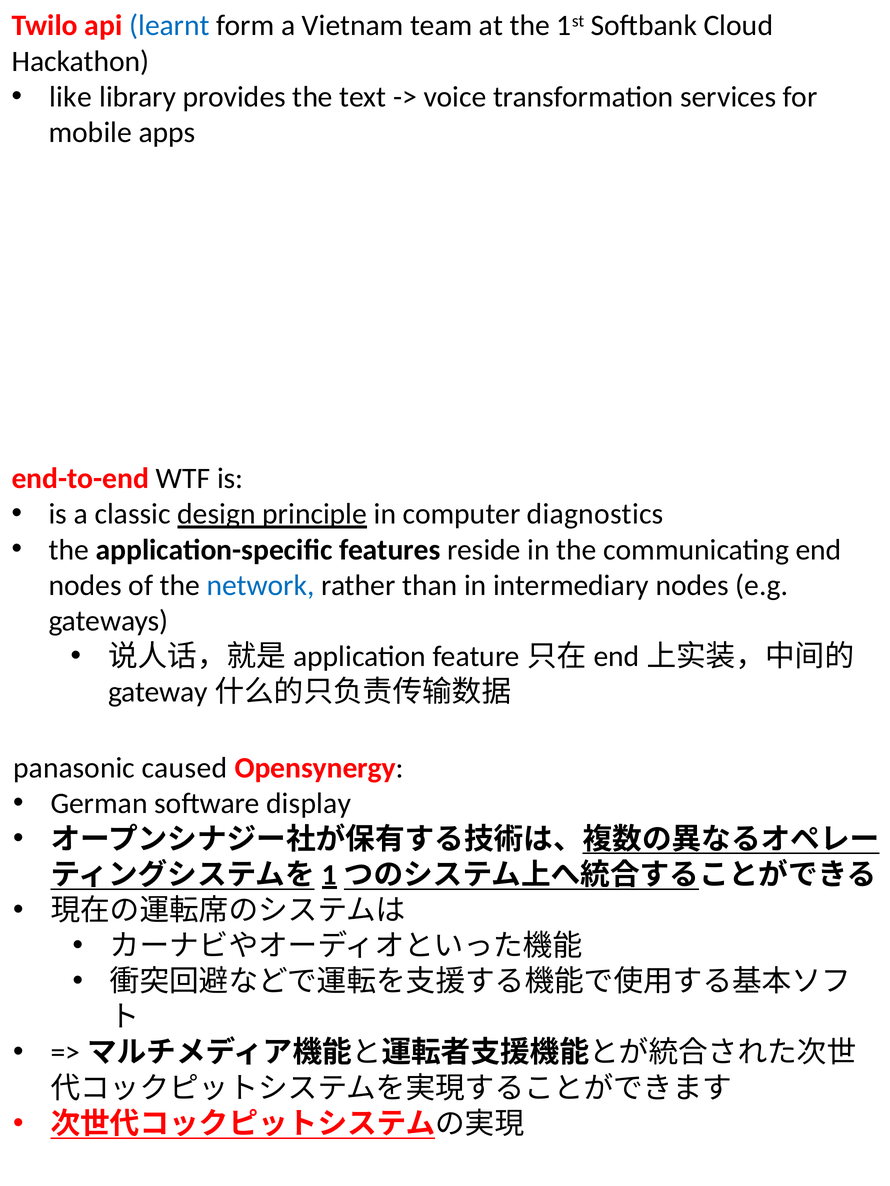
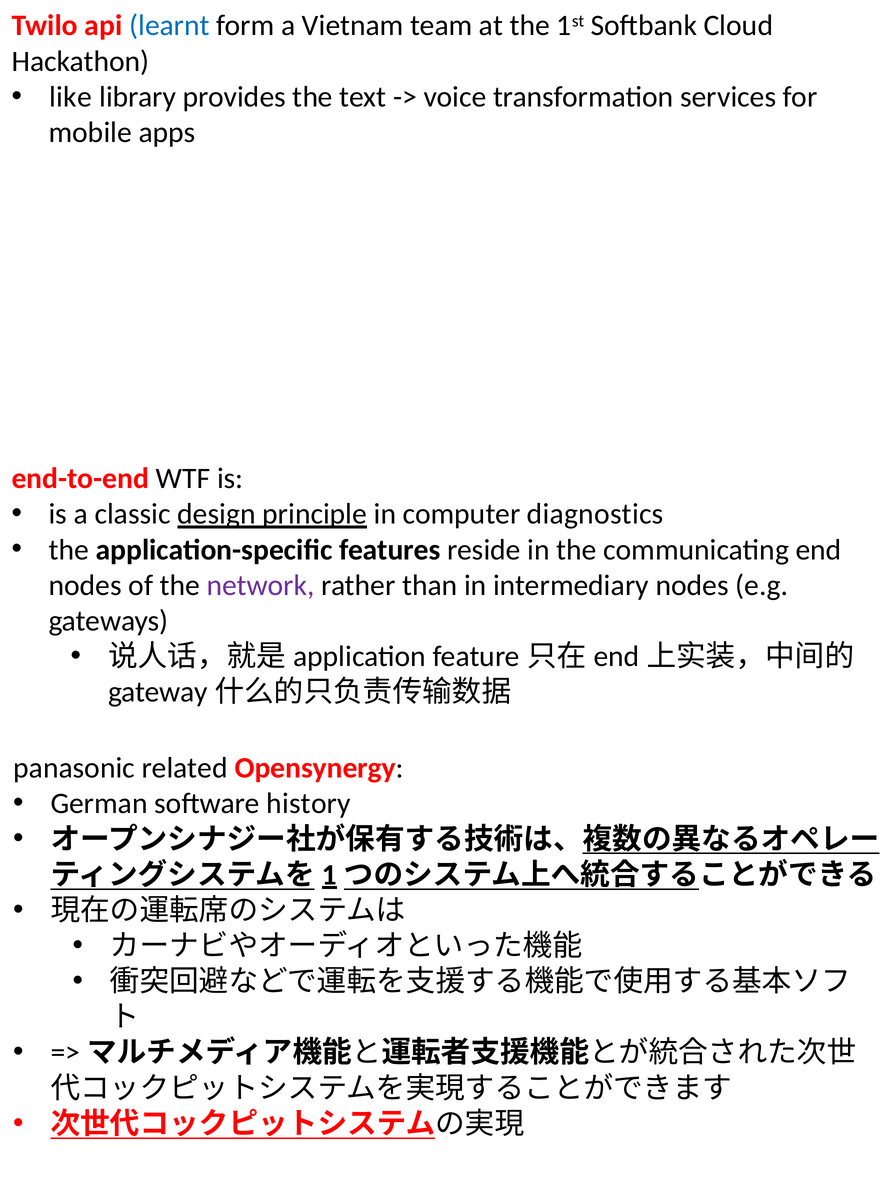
network colour: blue -> purple (261, 586)
caused: caused -> related (185, 769)
display: display -> history (309, 804)
